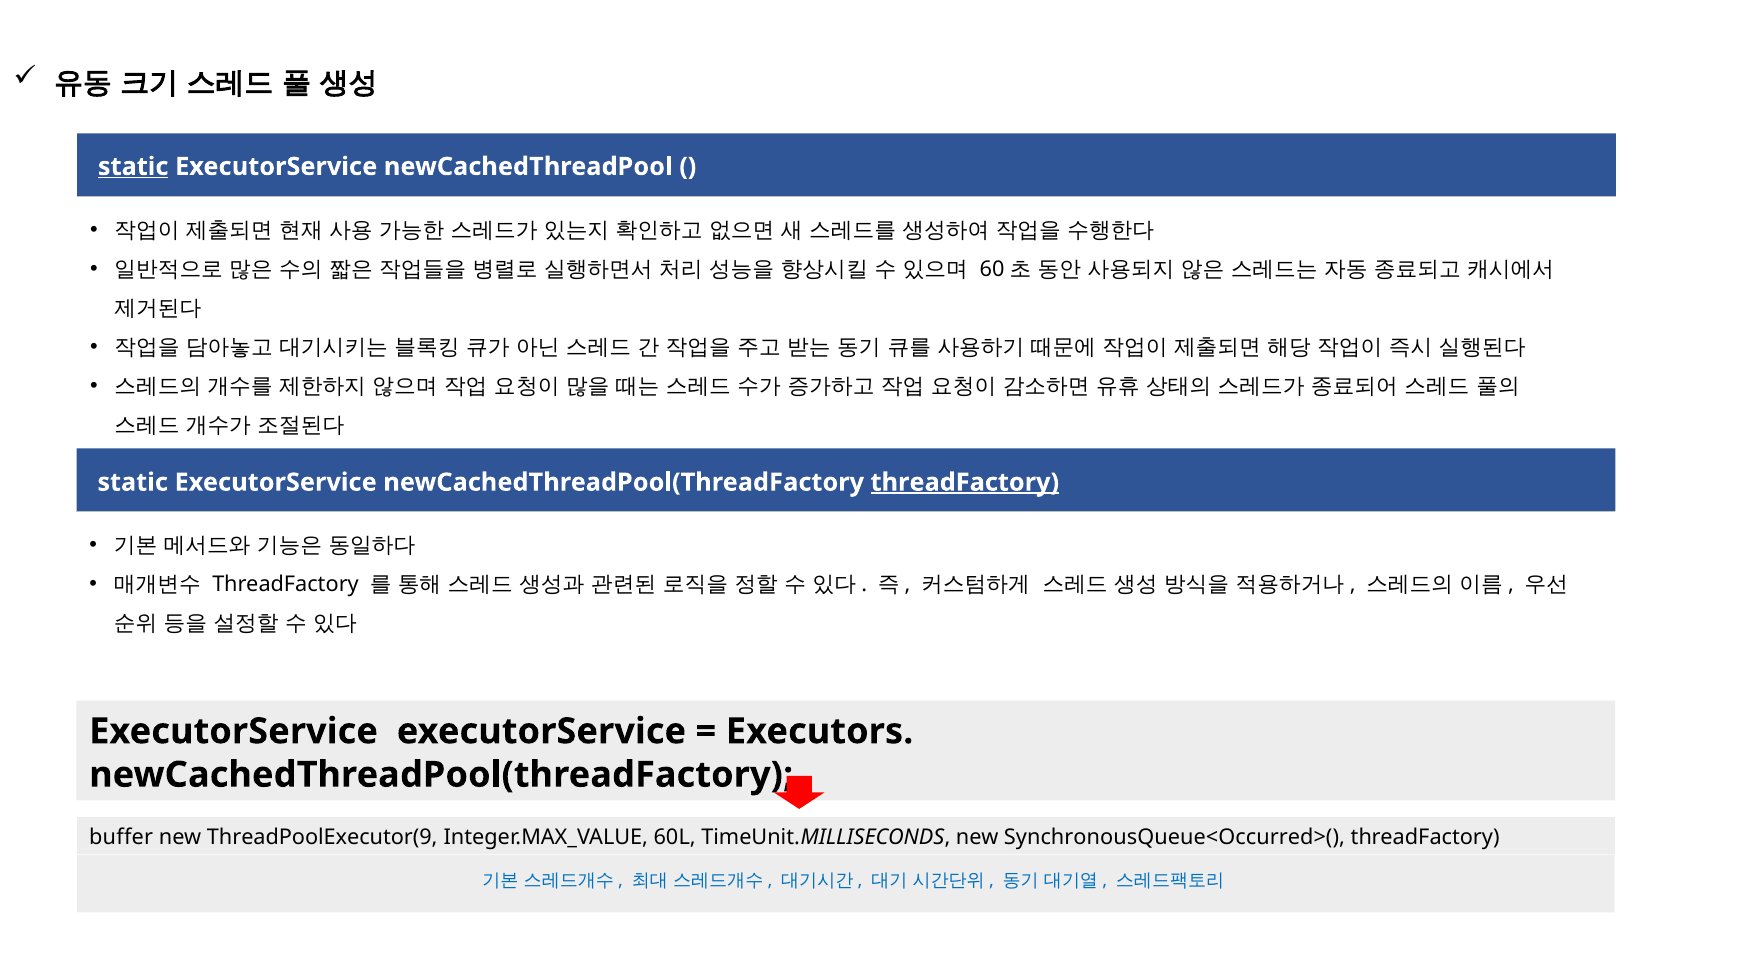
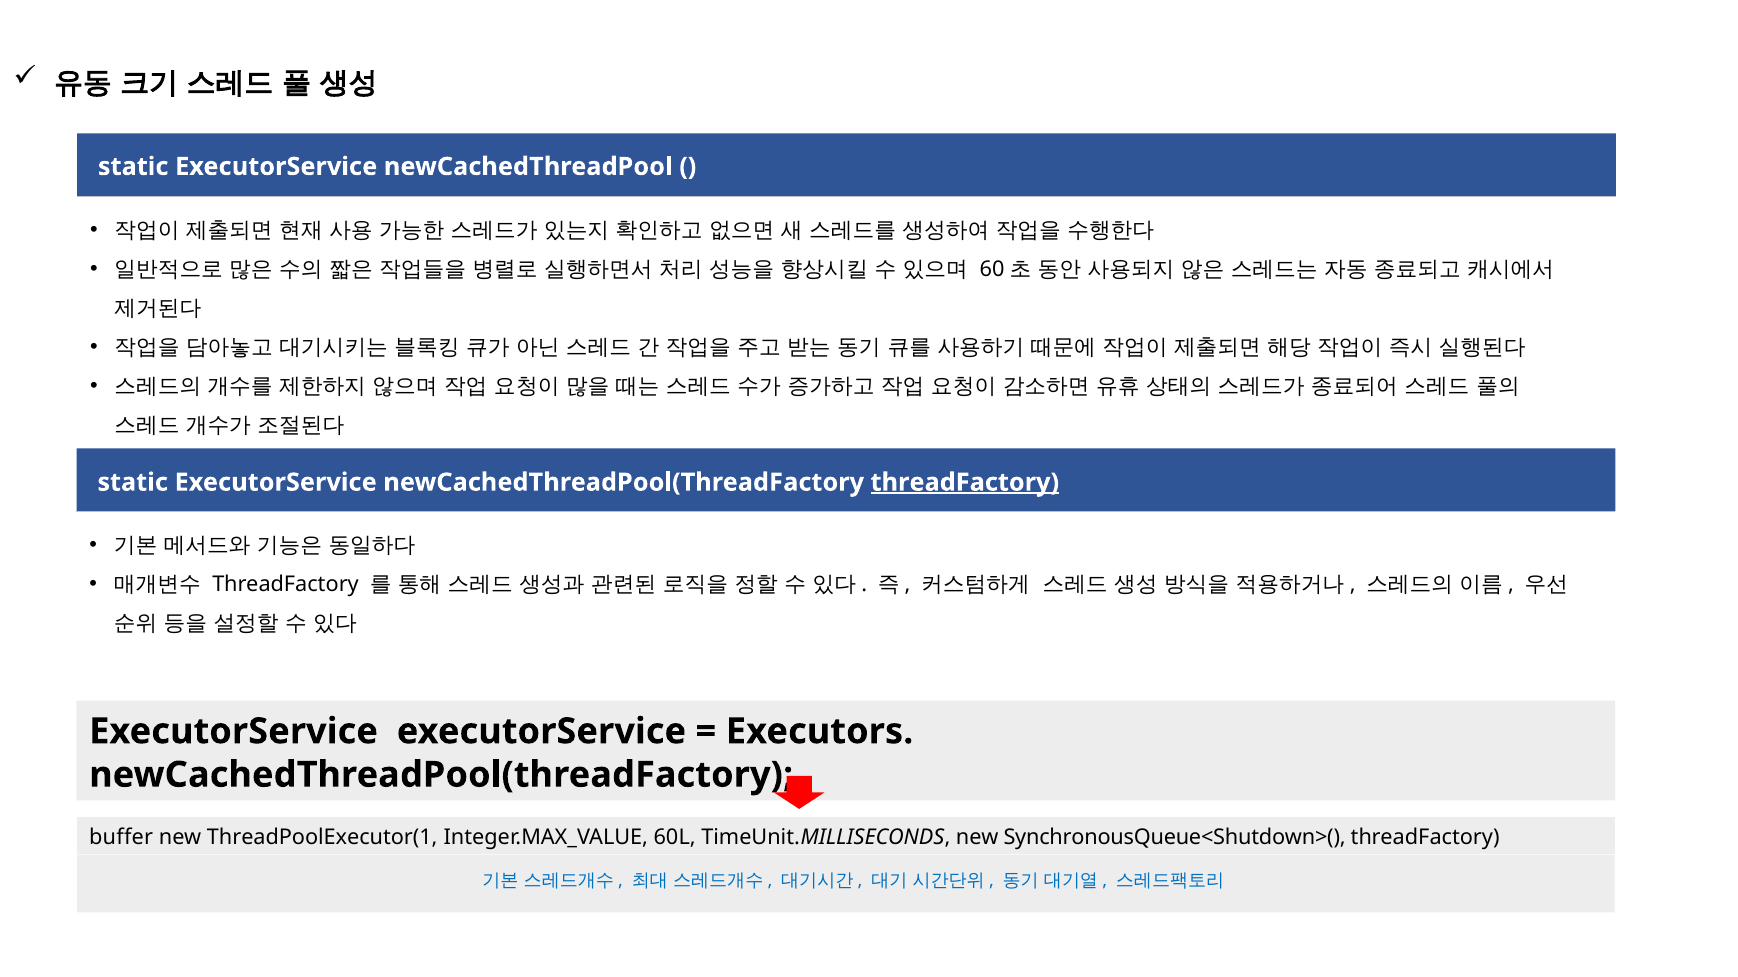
static underline: present -> none (133, 167)
ThreadPoolExecutor(9: ThreadPoolExecutor(9 -> ThreadPoolExecutor(1 (322, 837)
SynchronousQueue<Occurred>(: SynchronousQueue<Occurred>( -> SynchronousQueue<Shutdown>( (1175, 837)
